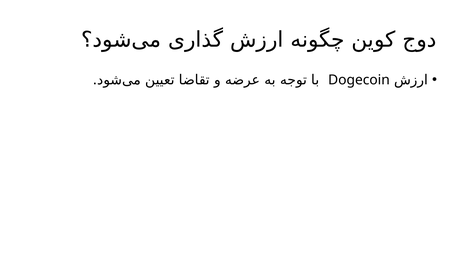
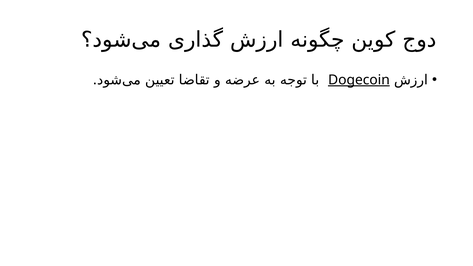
Dogecoin underline: none -> present (359, 80)
